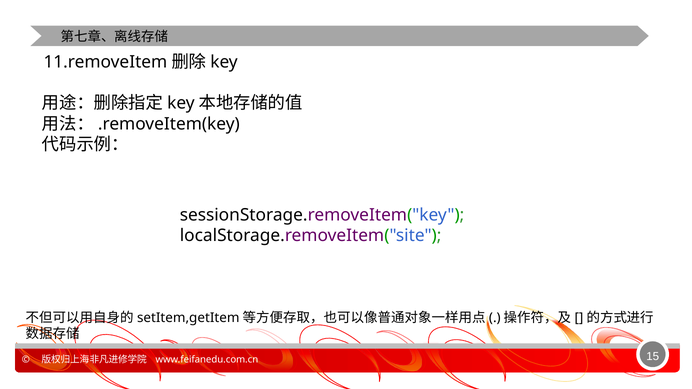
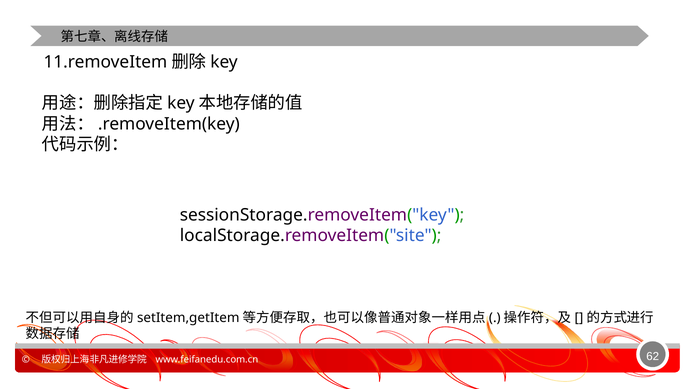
15: 15 -> 62 (653, 356)
